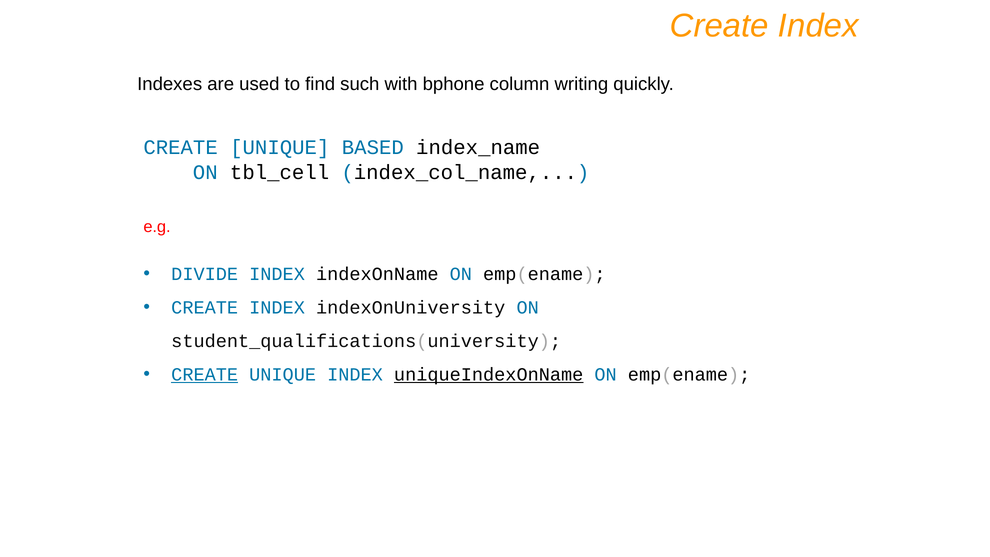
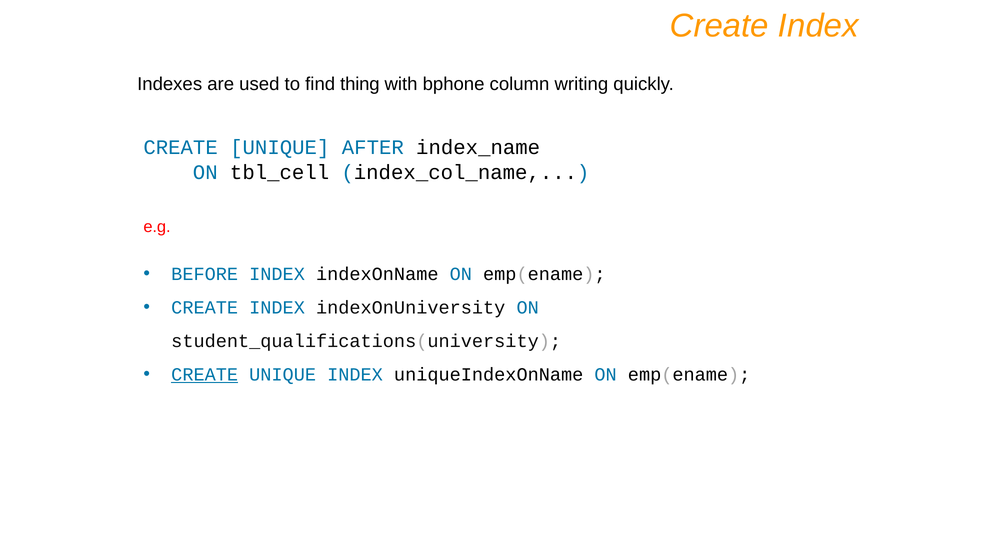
such: such -> thing (360, 84)
BASED: BASED -> AFTER (373, 147)
DIVIDE: DIVIDE -> BEFORE (205, 274)
uniqueIndexOnName underline: present -> none (489, 374)
